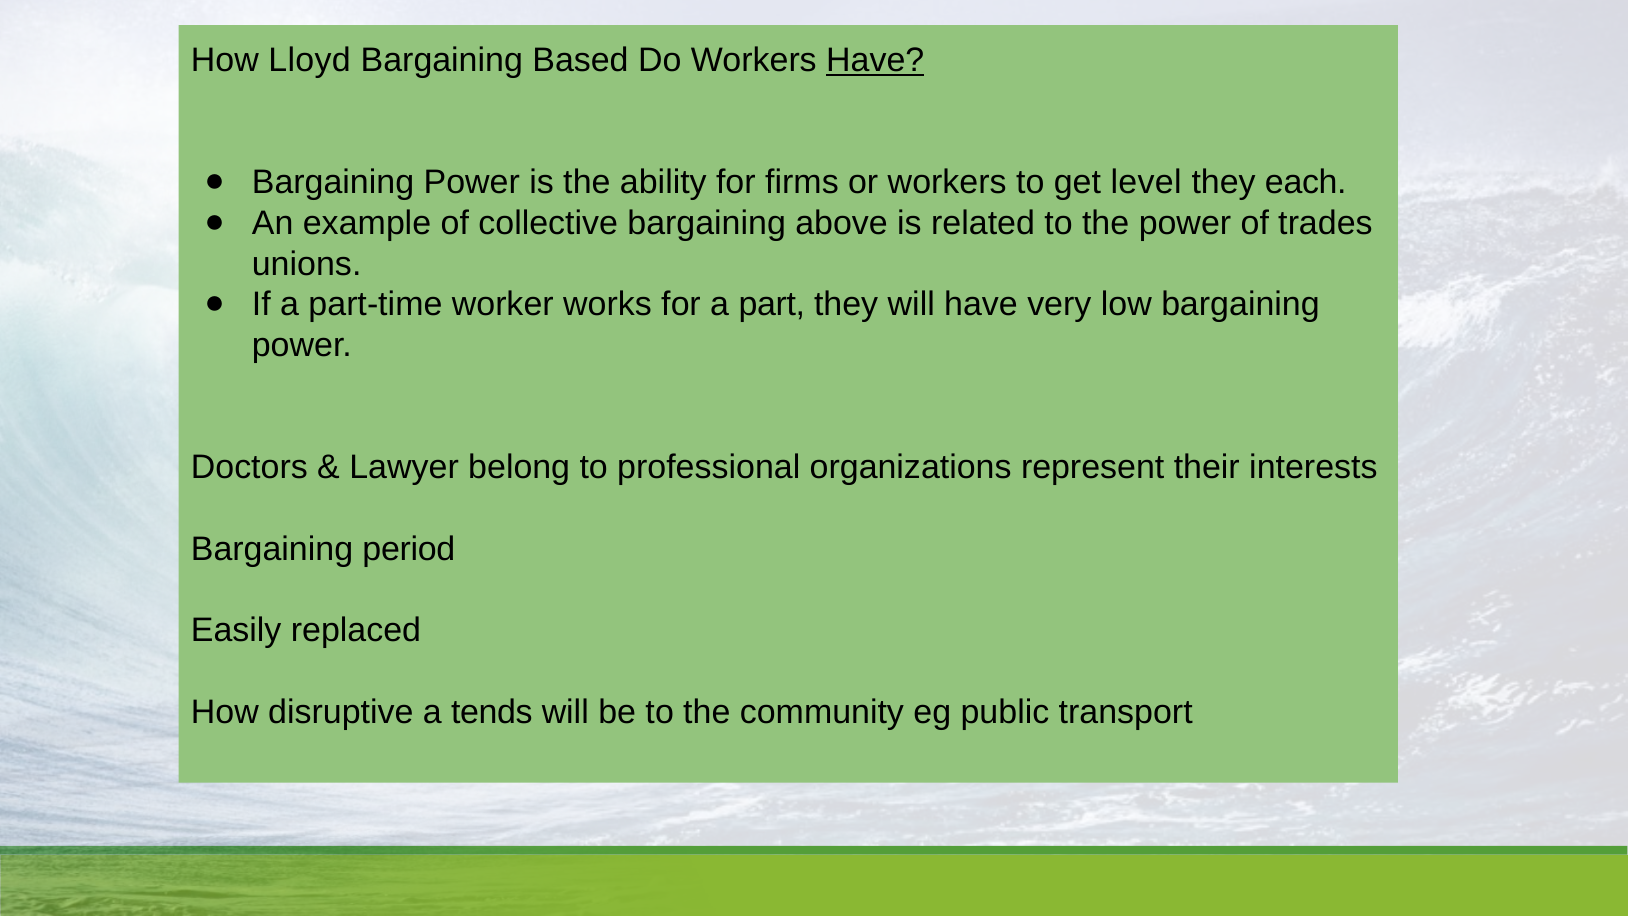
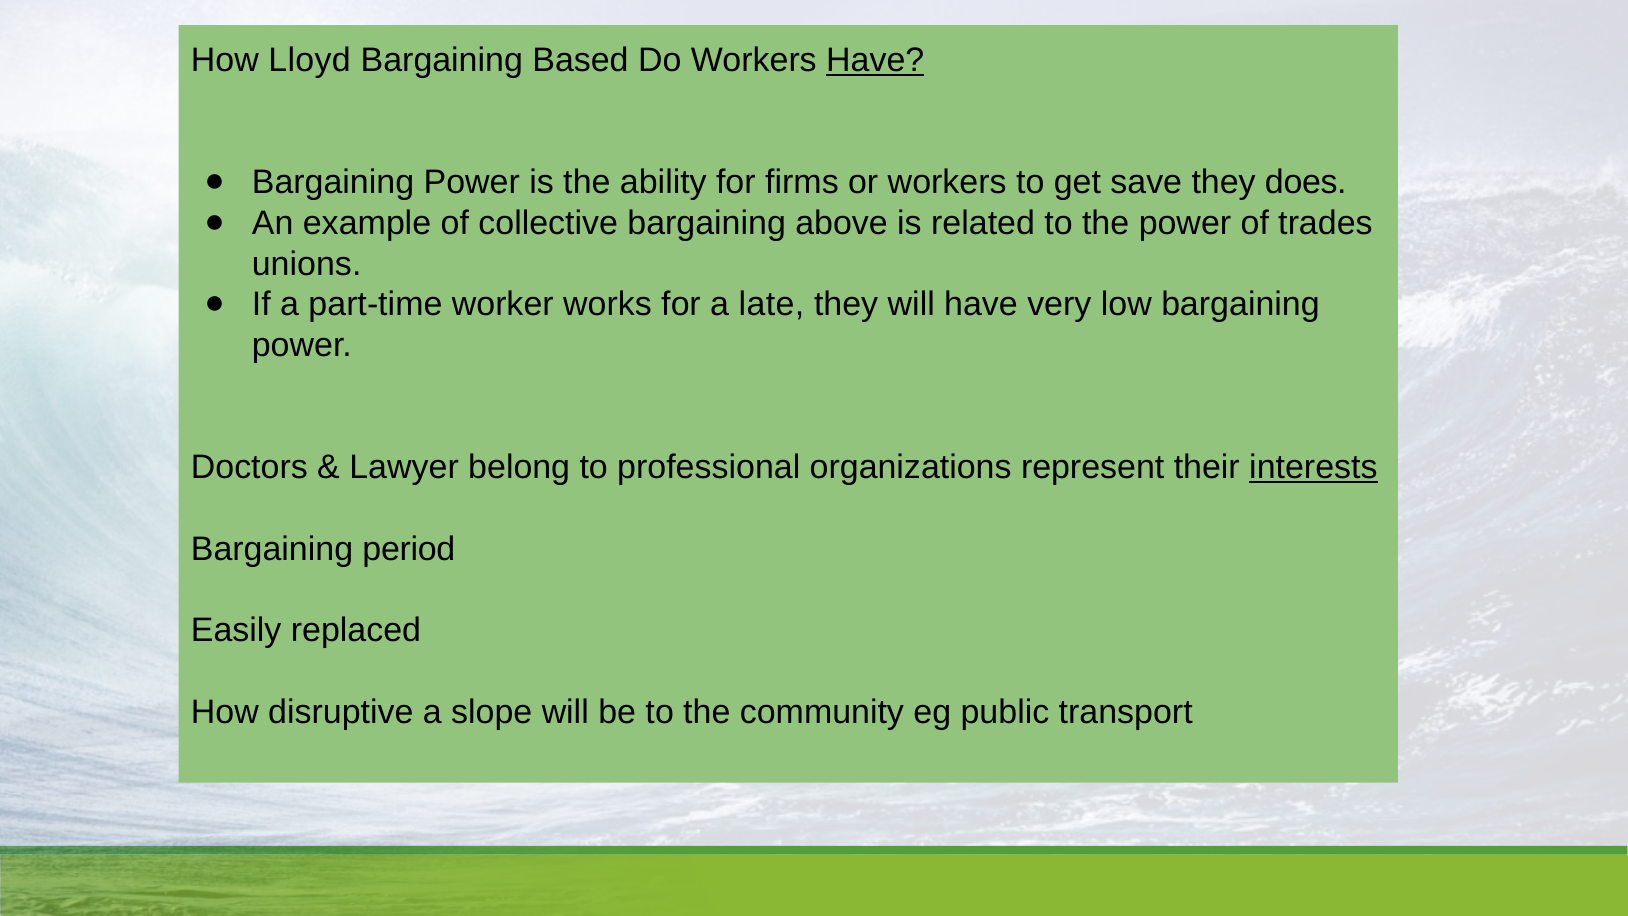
level: level -> save (1146, 182)
each: each -> does (1306, 182)
part: part -> late (771, 304)
interests underline: none -> present (1313, 467)
tends: tends -> slope (492, 712)
